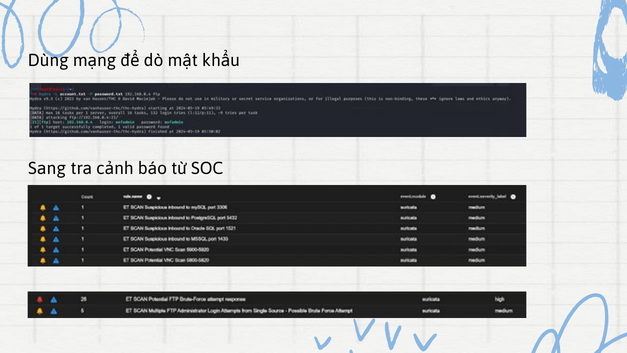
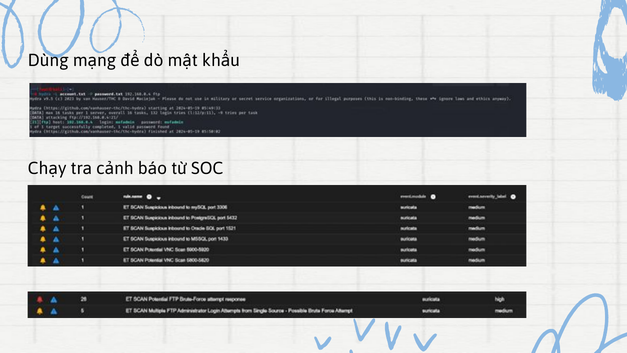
Sang: Sang -> Chạy (47, 168)
